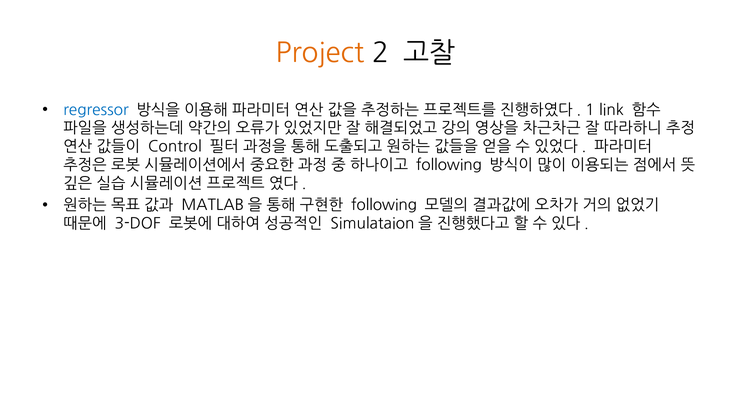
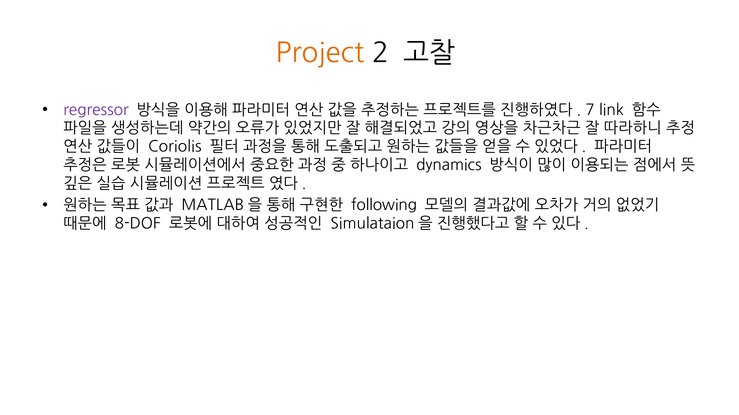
regressor colour: blue -> purple (96, 110)
1: 1 -> 7 (590, 110)
Control: Control -> Coriolis (175, 147)
following: following -> dynamics (449, 166)
3-DOF: 3-DOF -> 8-DOF (138, 224)
